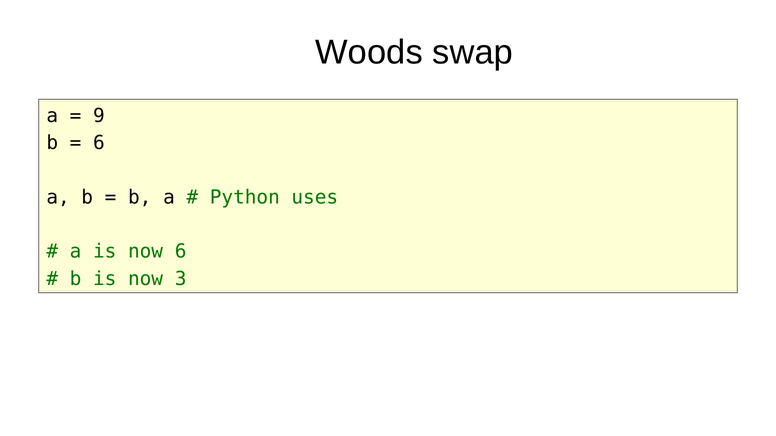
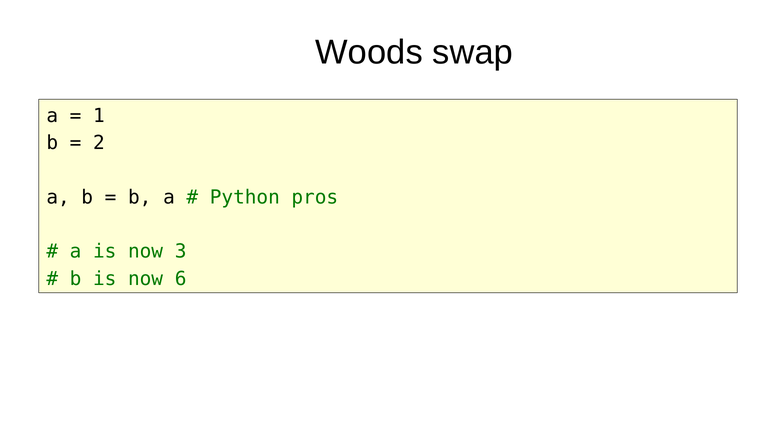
9: 9 -> 1 (99, 116)
6: 6 -> 2 (99, 143)
uses: uses -> pros (315, 198)
now 6: 6 -> 3 (181, 252)
3: 3 -> 6 (181, 279)
